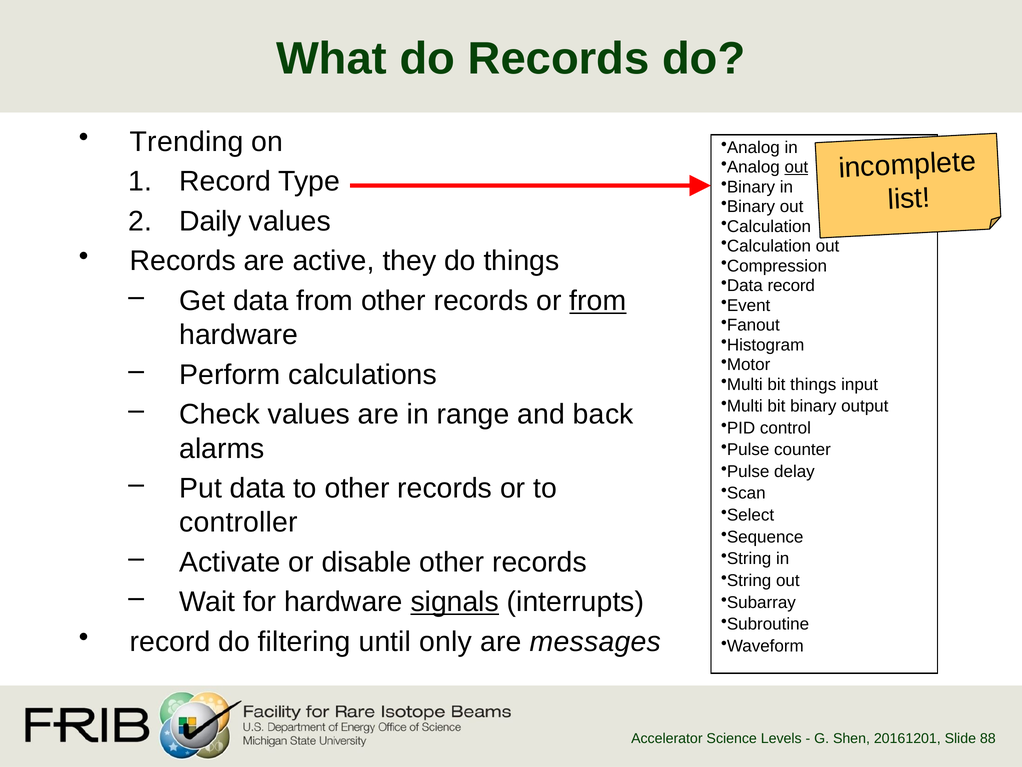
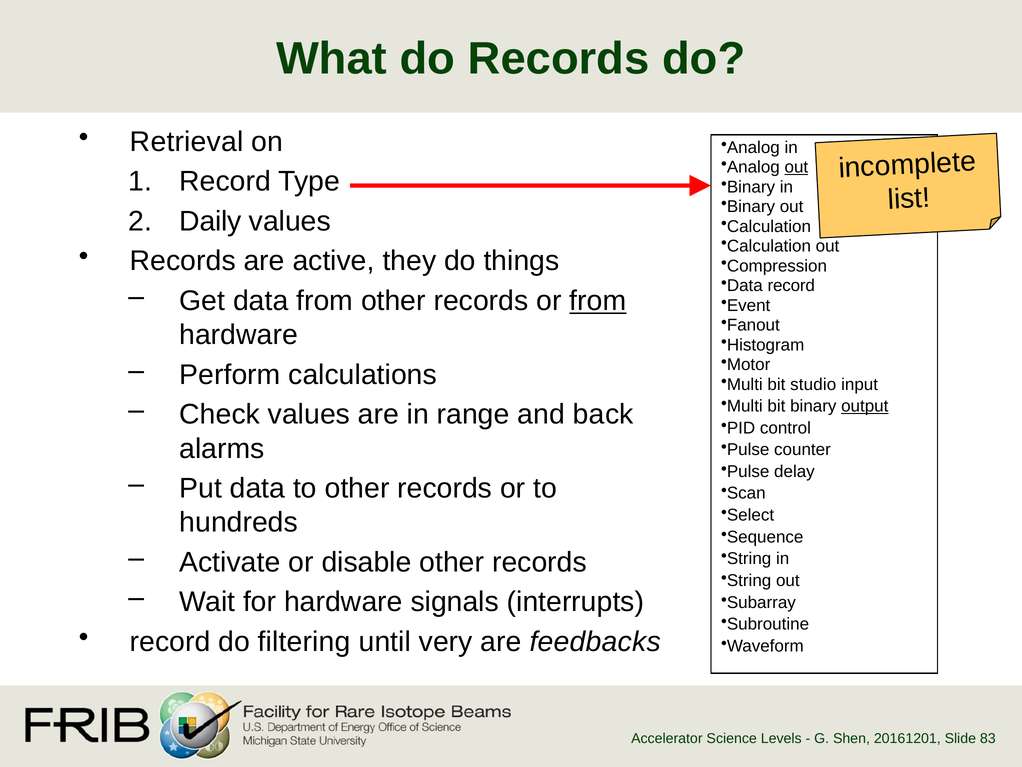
Trending: Trending -> Retrieval (187, 142)
bit things: things -> studio (813, 384)
output underline: none -> present (865, 406)
controller: controller -> hundreds (239, 522)
signals underline: present -> none (455, 602)
only: only -> very (446, 641)
messages: messages -> feedbacks (595, 641)
88: 88 -> 83 (988, 738)
